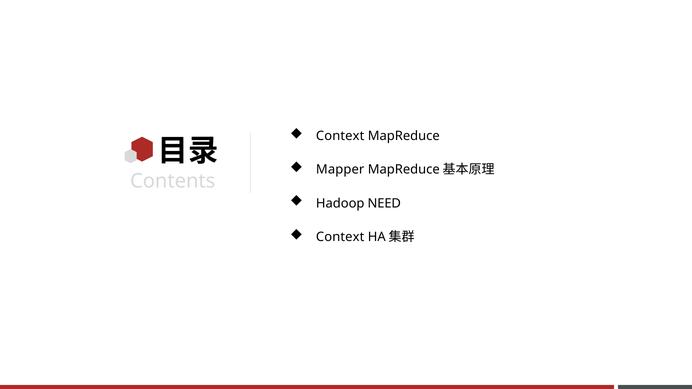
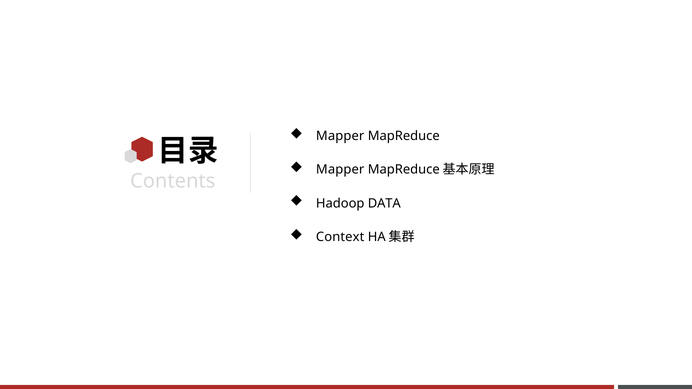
Context: Context -> Mapper (340, 136)
NEED: NEED -> DATA (384, 203)
